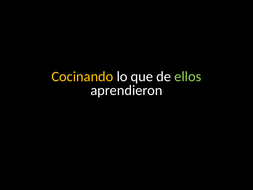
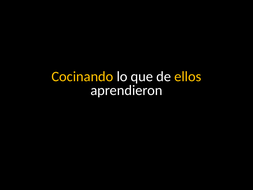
ellos colour: light green -> yellow (188, 76)
